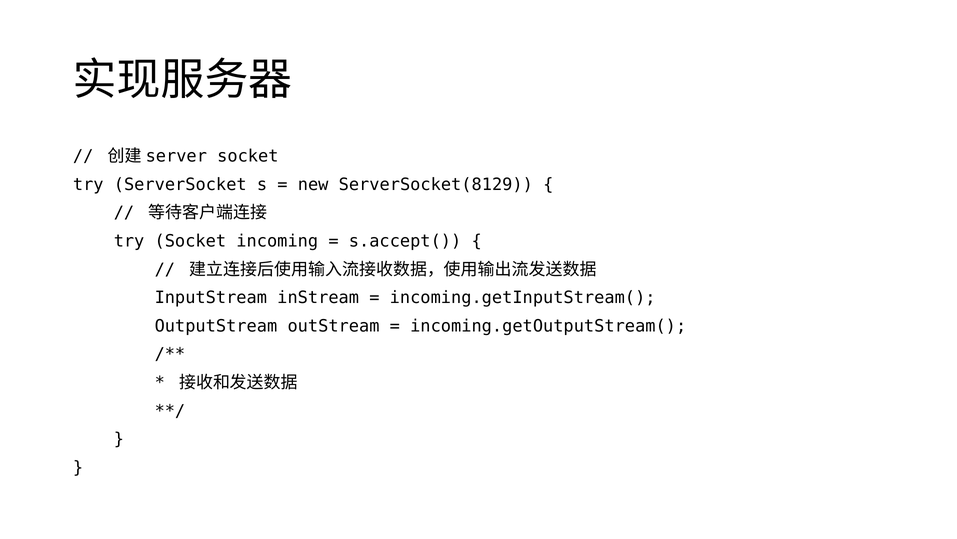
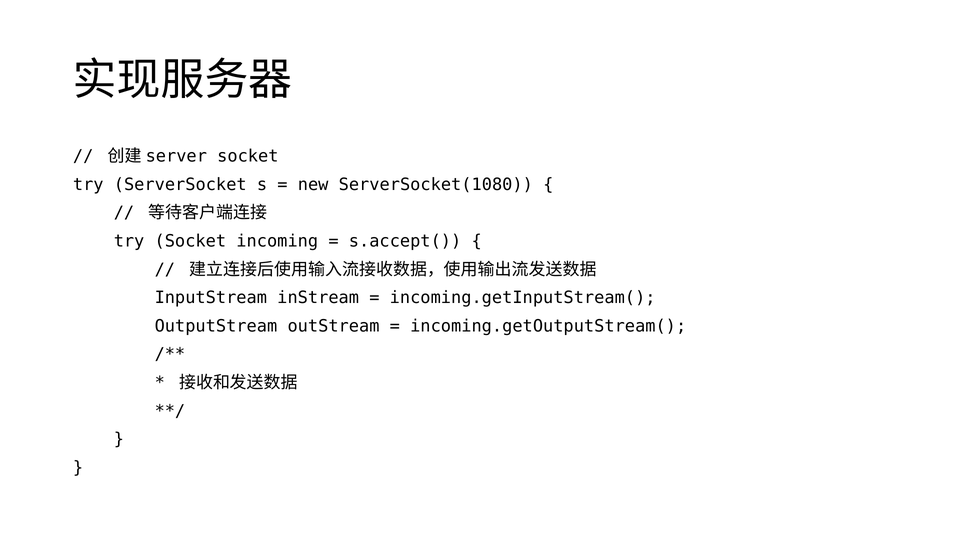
ServerSocket(8129: ServerSocket(8129 -> ServerSocket(1080 (436, 184)
